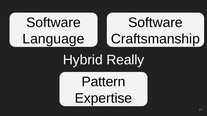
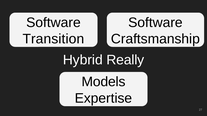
Language: Language -> Transition (53, 39)
Pattern: Pattern -> Models (104, 82)
